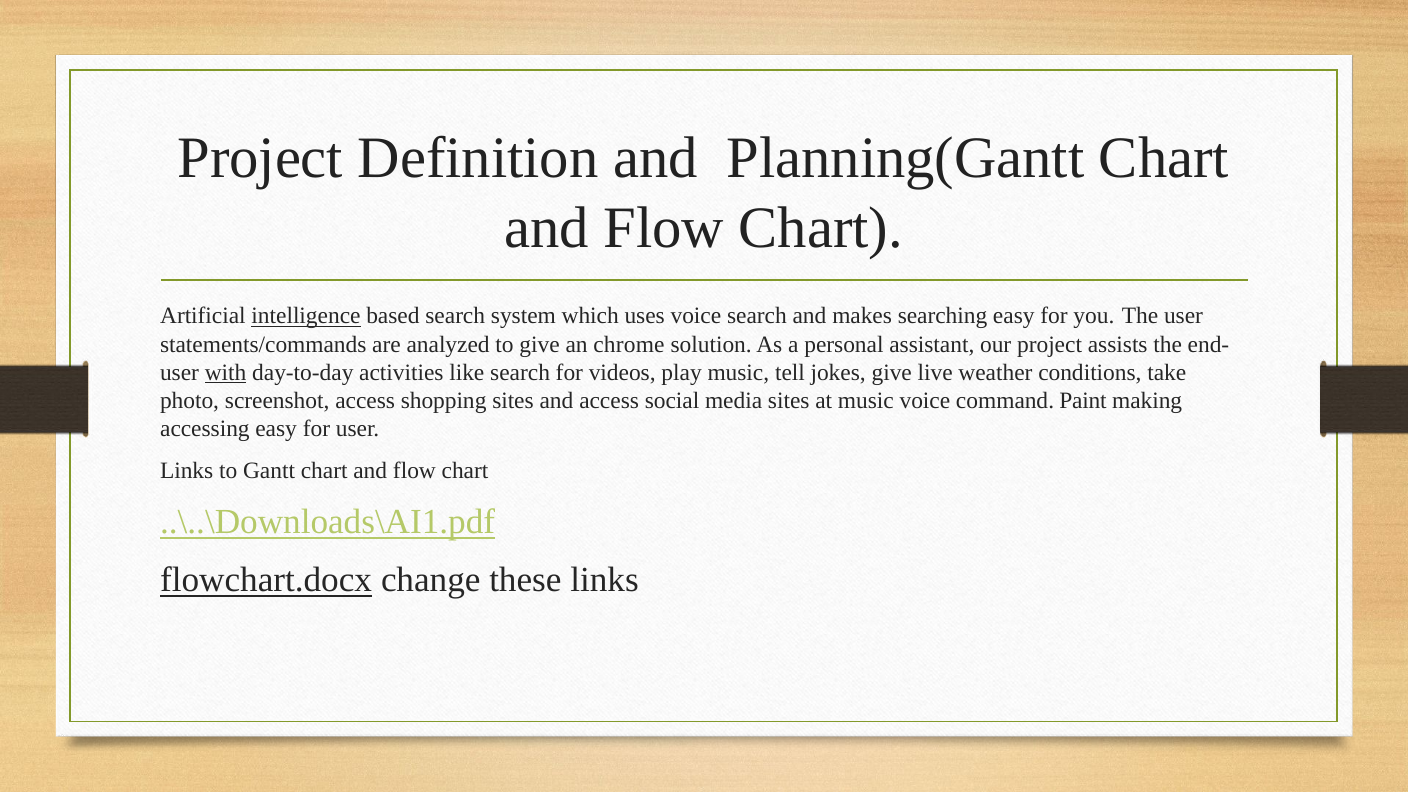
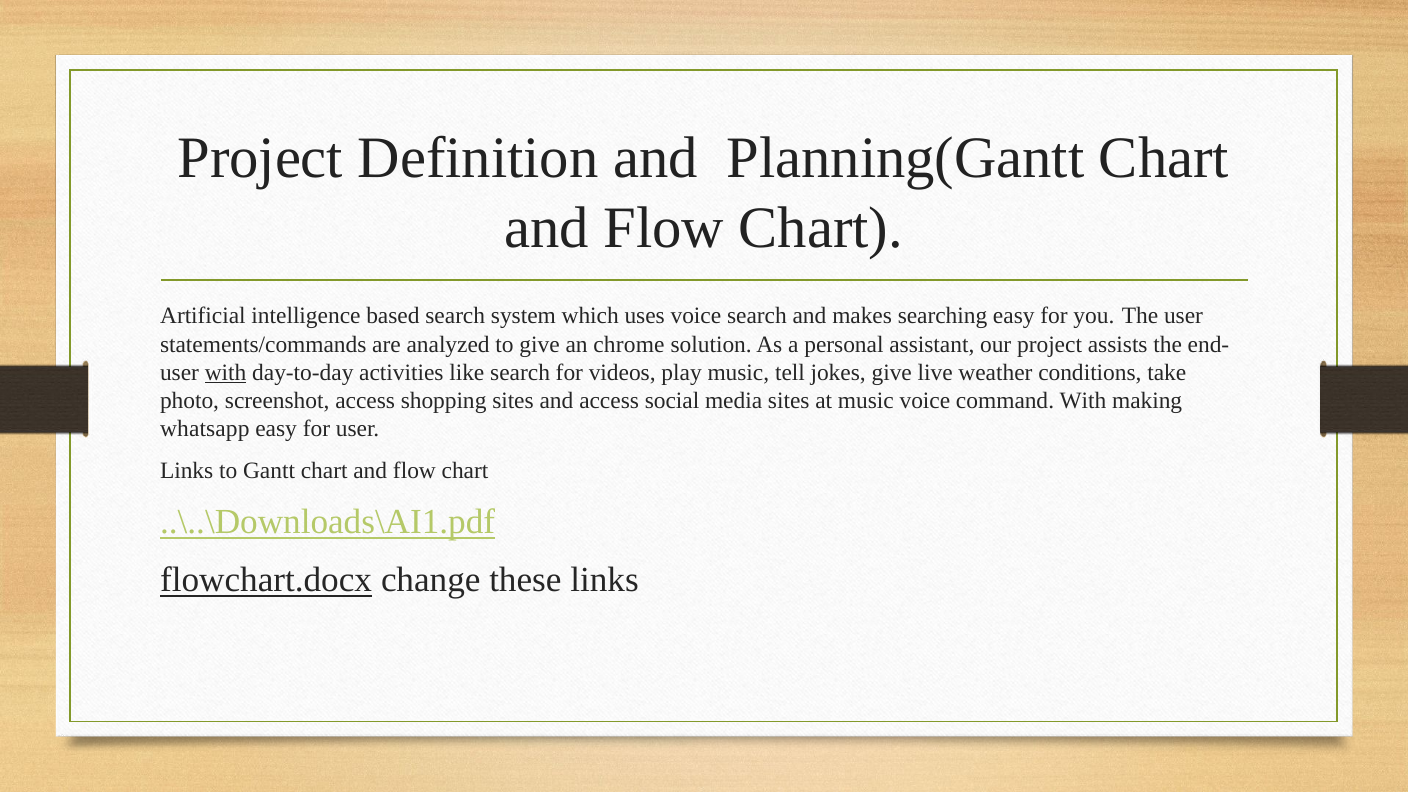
intelligence underline: present -> none (306, 316)
command Paint: Paint -> With (1083, 401)
accessing: accessing -> whatsapp (205, 429)
